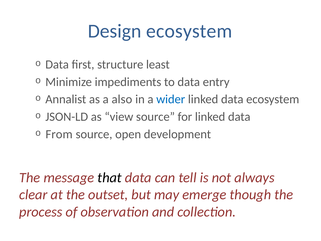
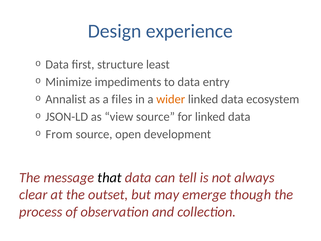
Design ecosystem: ecosystem -> experience (189, 31)
also: also -> files (122, 99)
wider colour: blue -> orange (171, 99)
